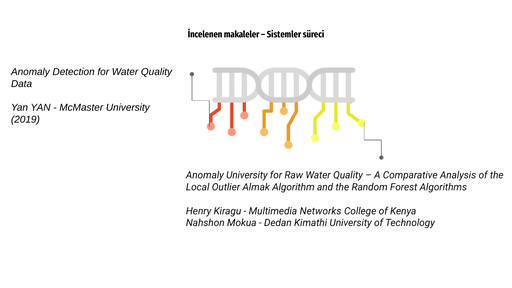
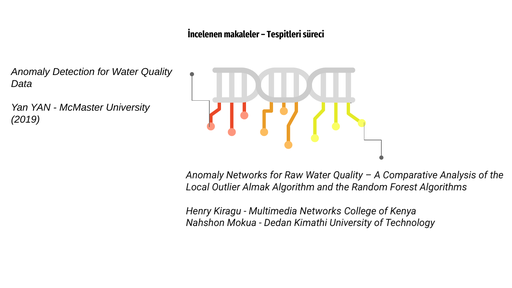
Sistemler: Sistemler -> Tespitleri (284, 34)
Anomaly University: University -> Networks (247, 175)
